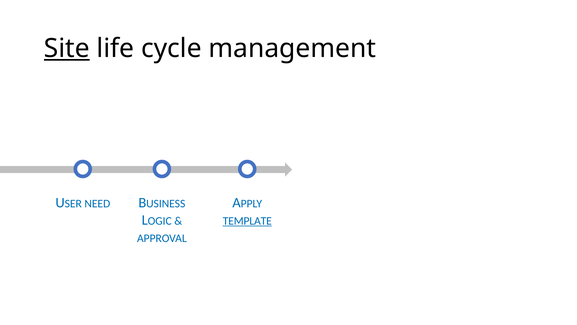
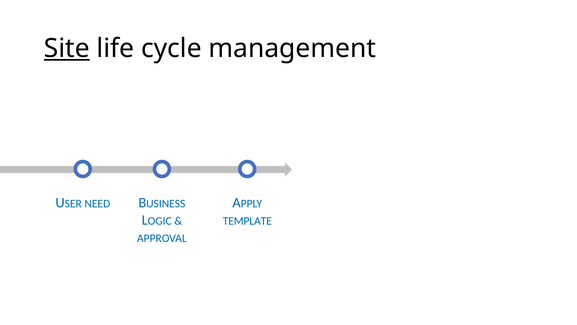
TEMPLATE underline: present -> none (247, 221)
